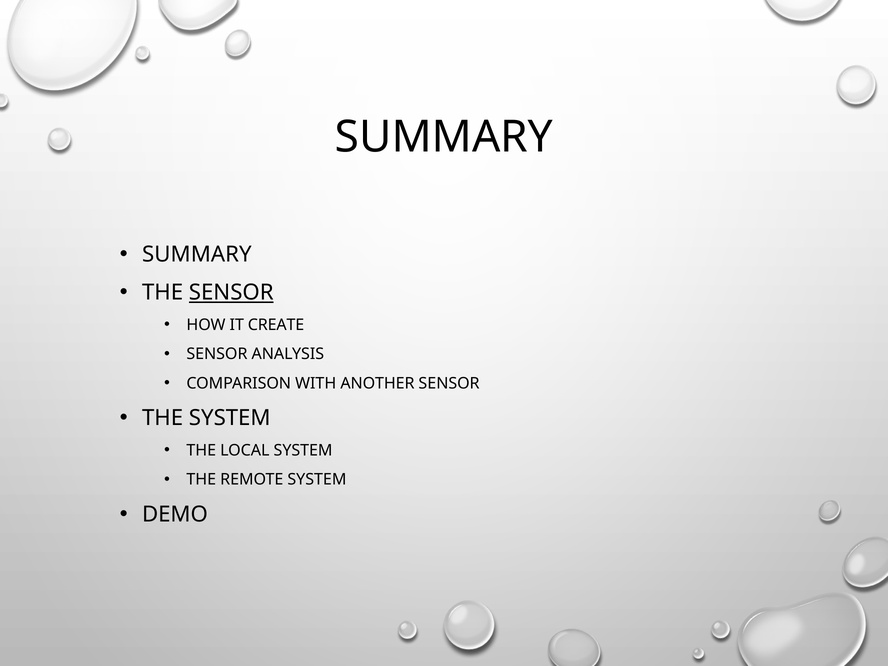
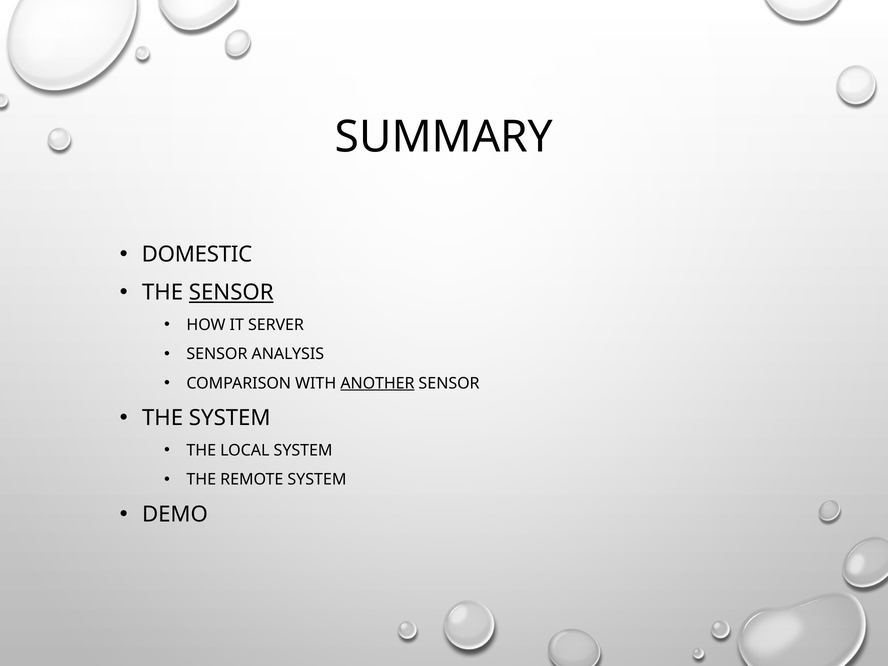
SUMMARY: SUMMARY -> DOMESTIC (197, 254)
CREATE: CREATE -> SERVER (276, 325)
ANOTHER underline: none -> present (377, 383)
